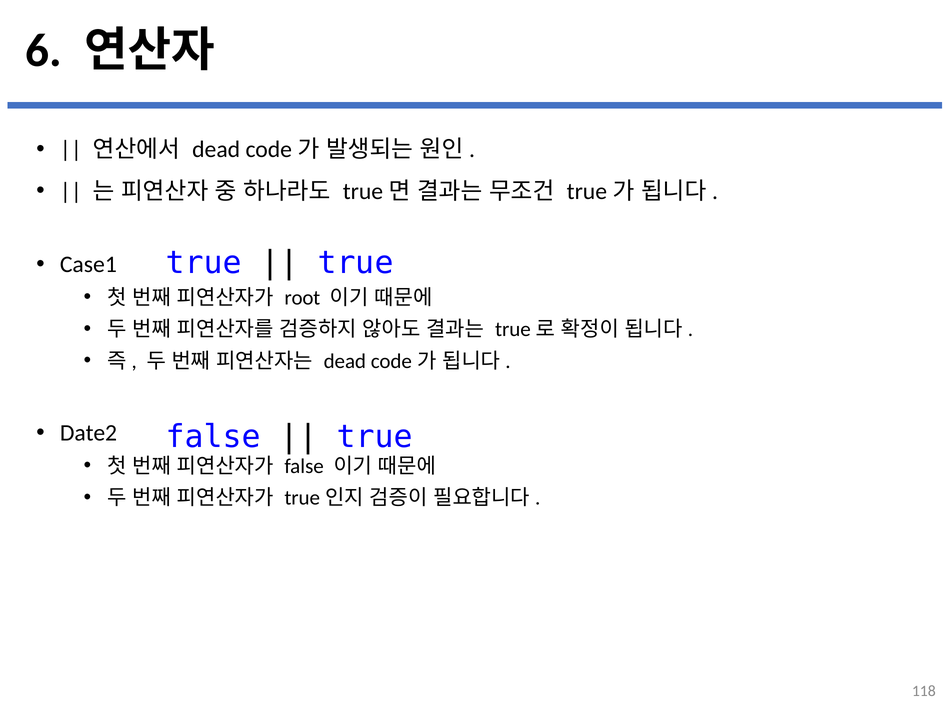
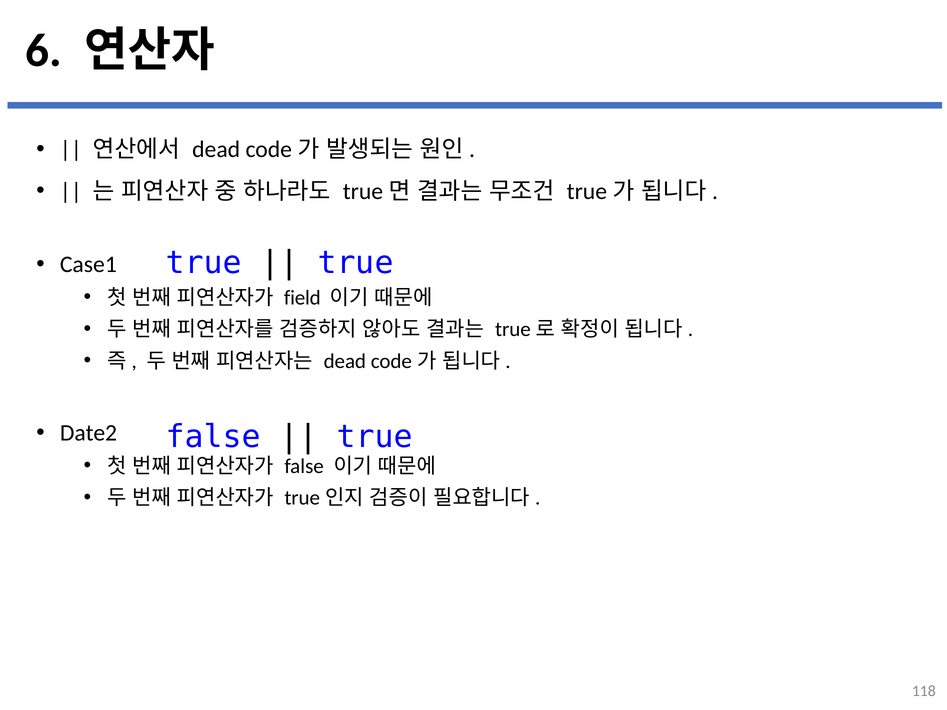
root: root -> field (302, 298)
